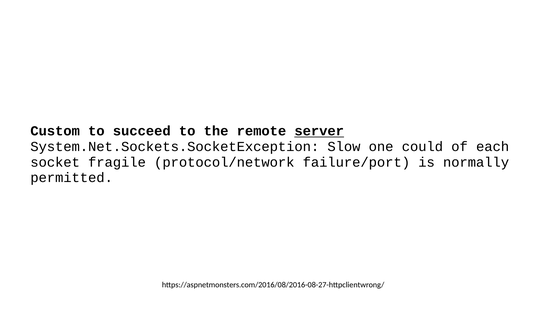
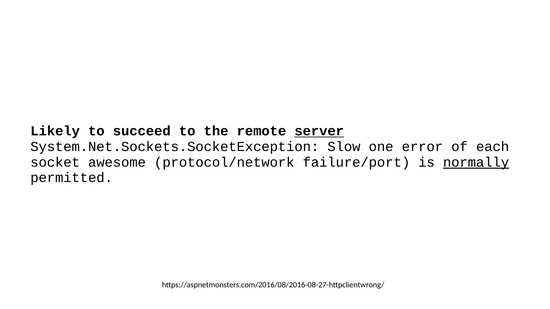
Custom: Custom -> Likely (55, 131)
could: could -> error (422, 147)
fragile: fragile -> awesome (117, 162)
normally underline: none -> present (476, 162)
